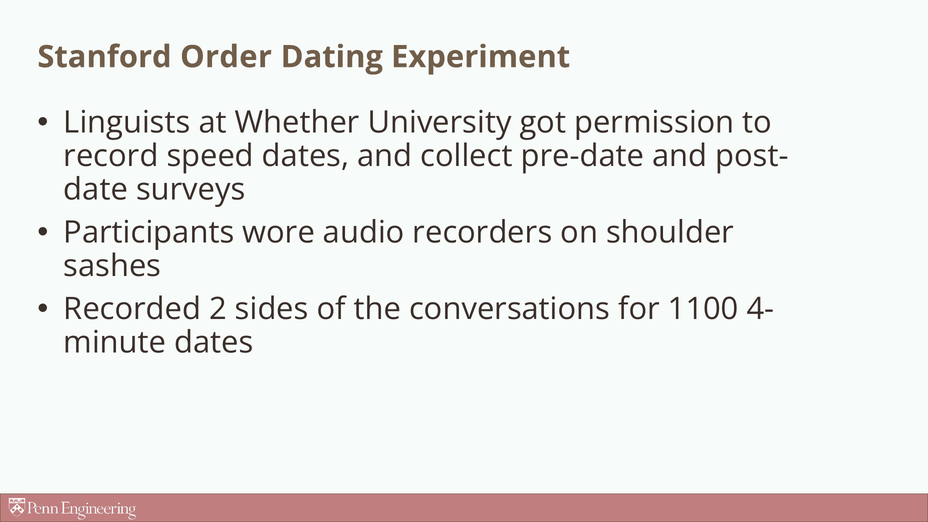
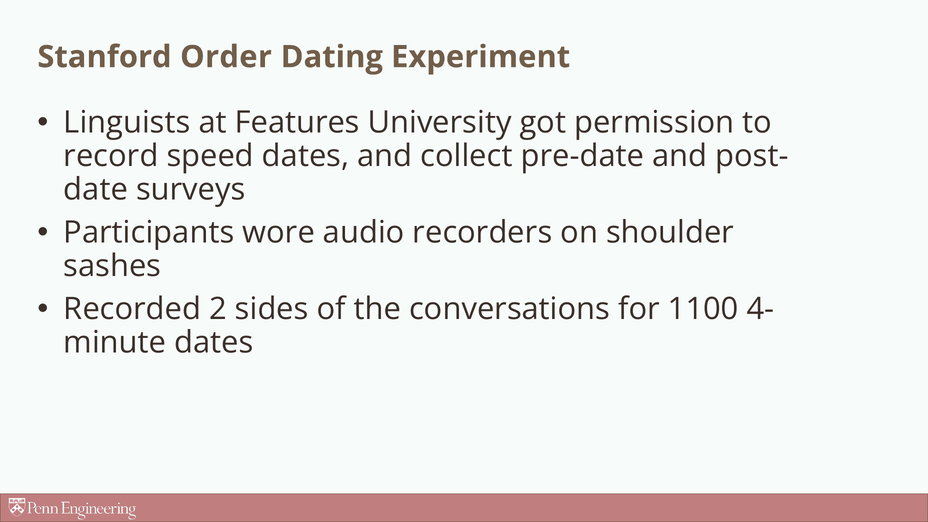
Whether: Whether -> Features (297, 123)
